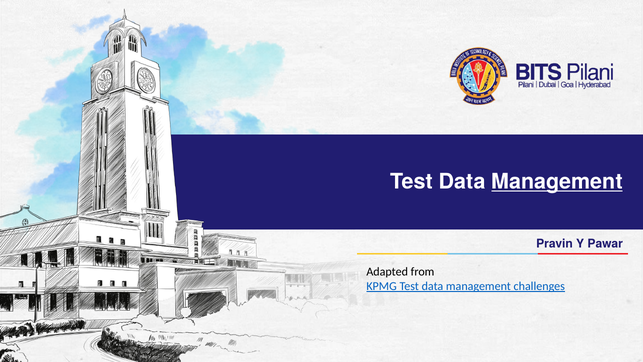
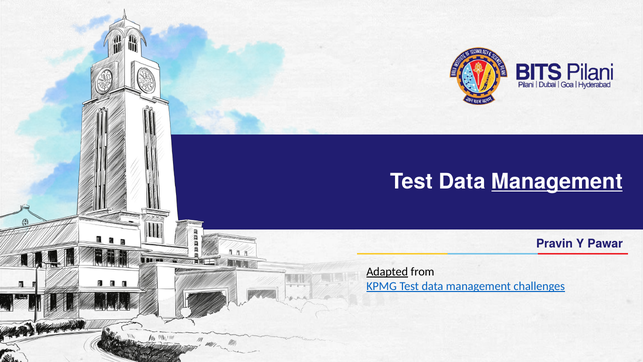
Adapted underline: none -> present (387, 272)
